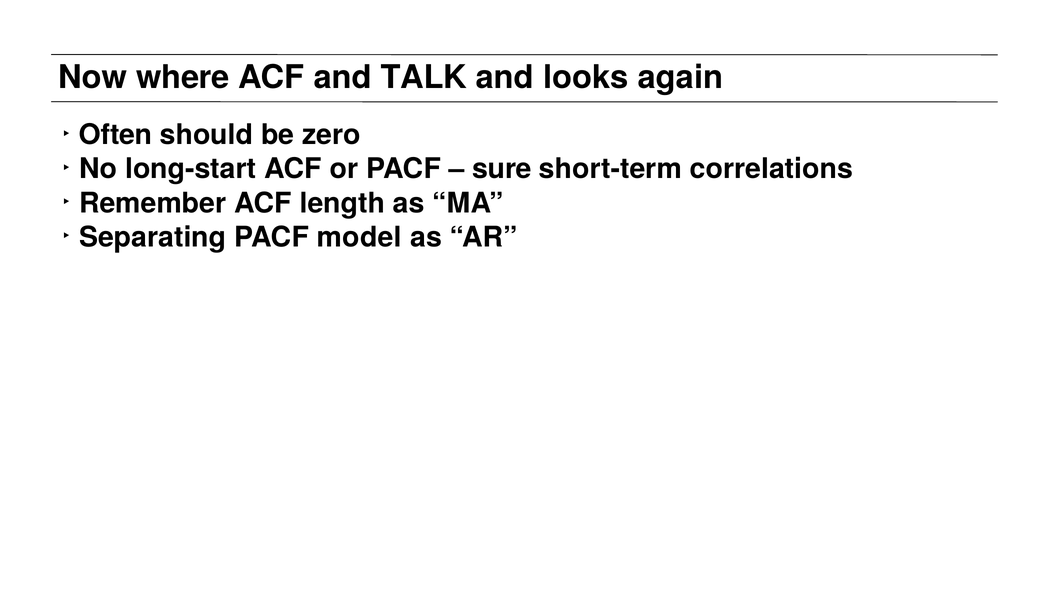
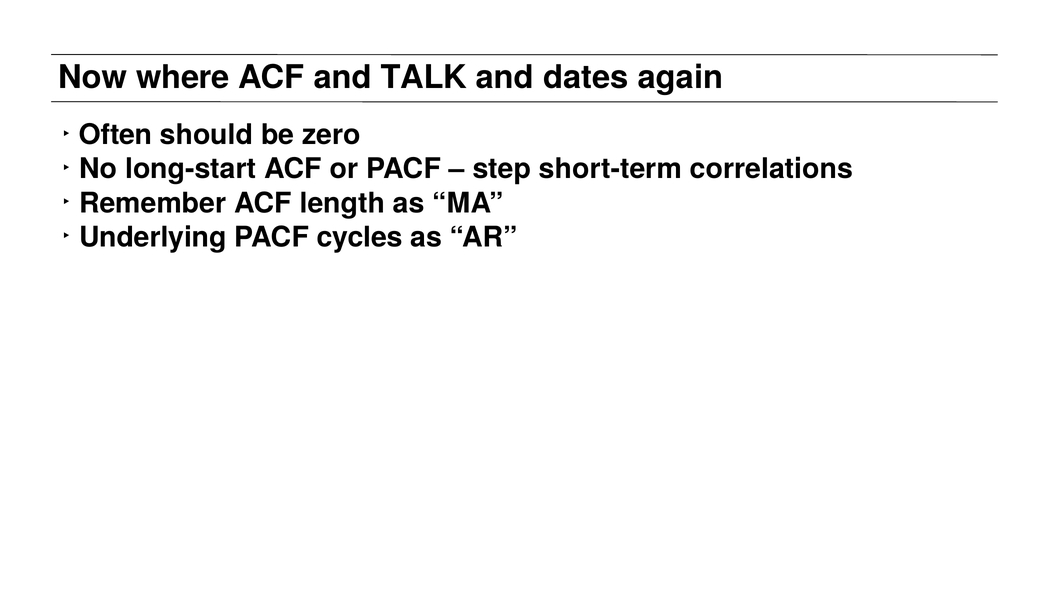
looks: looks -> dates (586, 78)
sure: sure -> step (502, 169)
Separating: Separating -> Underlying (153, 237)
model: model -> cycles (360, 237)
